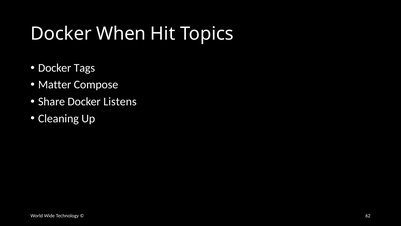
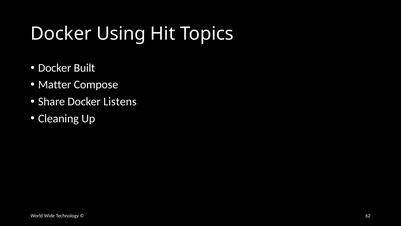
When: When -> Using (121, 34)
Tags: Tags -> Built (84, 68)
